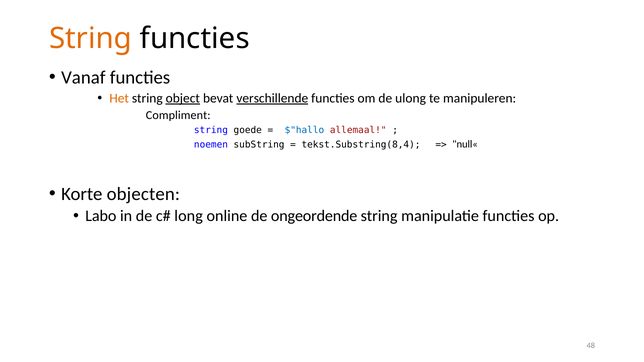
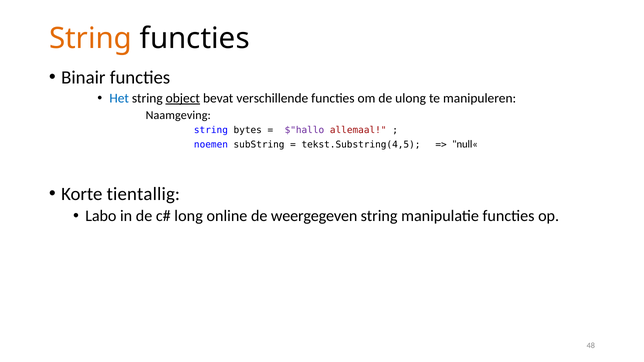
Vanaf: Vanaf -> Binair (83, 77)
Het colour: orange -> blue (119, 98)
verschillende underline: present -> none (272, 98)
Compliment: Compliment -> Naamgeving (178, 115)
goede: goede -> bytes (248, 130)
$"hallo colour: blue -> purple (304, 130)
tekst.Substring(8,4: tekst.Substring(8,4 -> tekst.Substring(4,5 (361, 145)
objecten: objecten -> tientallig (143, 194)
ongeordende: ongeordende -> weergegeven (314, 216)
